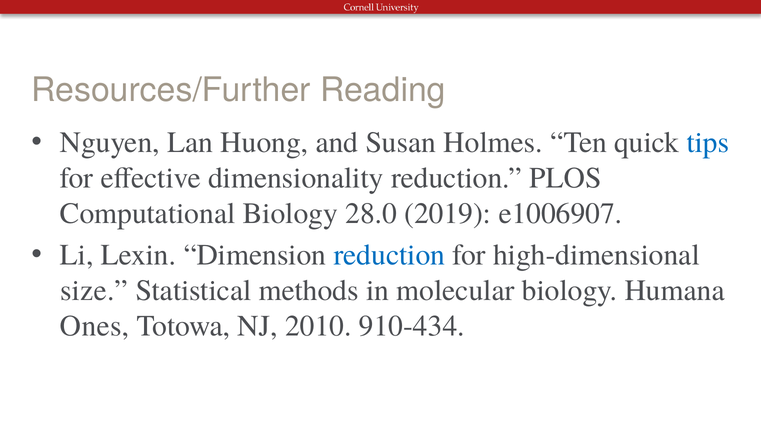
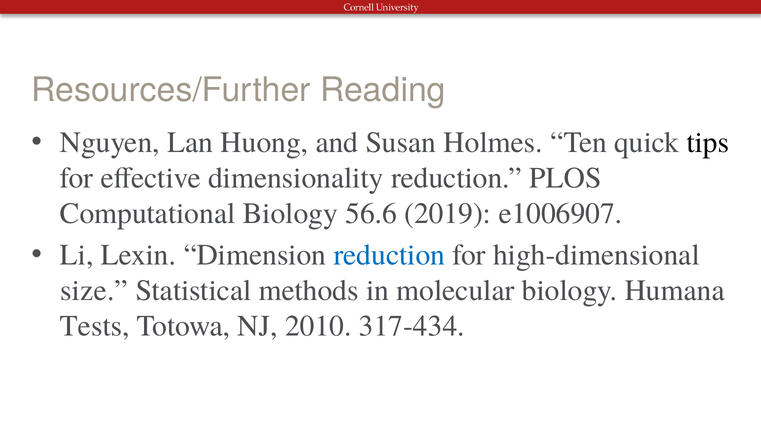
tips colour: blue -> black (708, 143)
28.0: 28.0 -> 56.6 (371, 214)
Ones: Ones -> Tests (95, 326)
910-434: 910-434 -> 317-434 (412, 326)
